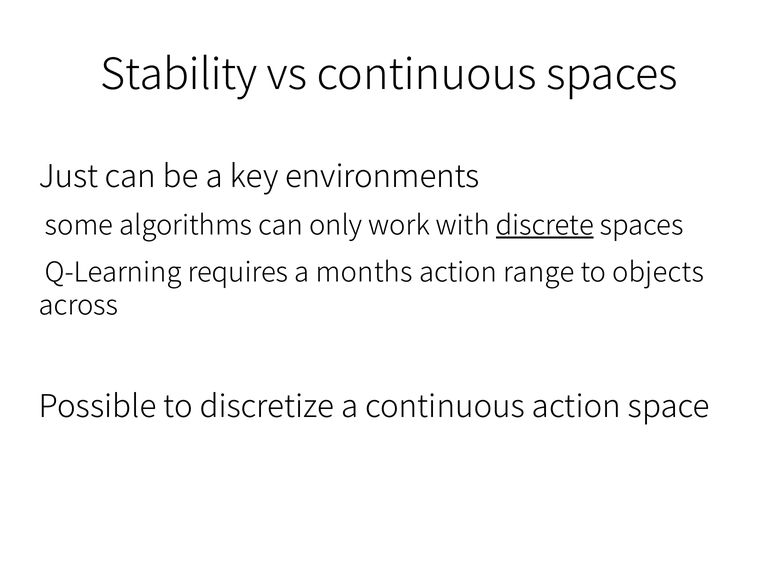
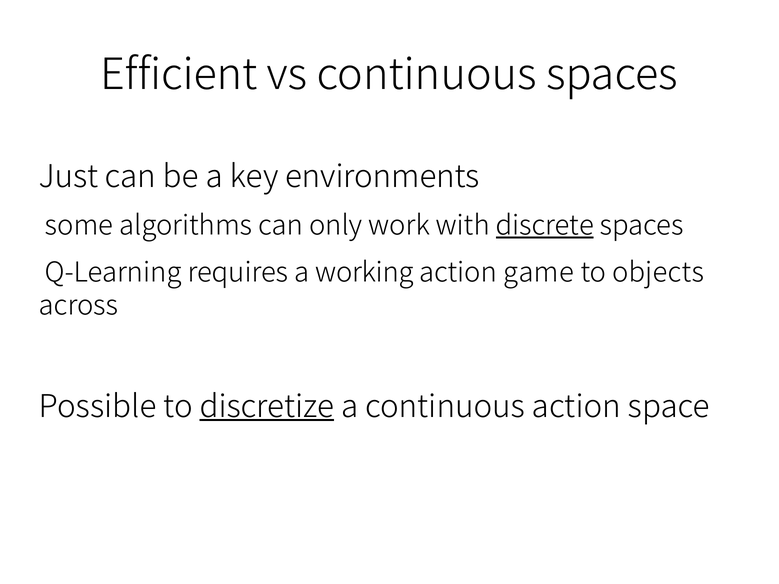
Stability: Stability -> Efficient (179, 75)
months: months -> working (365, 273)
range: range -> game (539, 273)
discretize underline: none -> present (267, 407)
